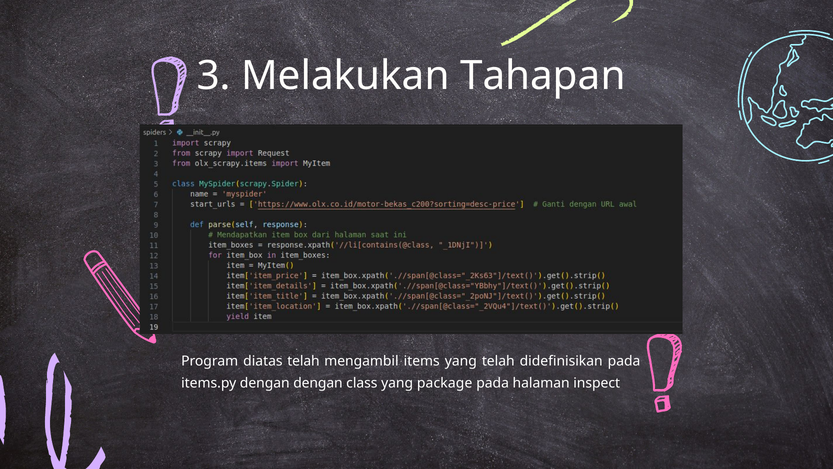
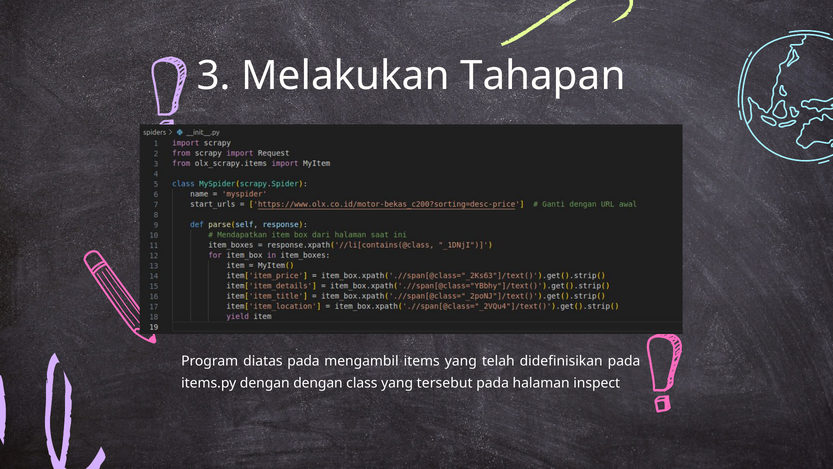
diatas telah: telah -> pada (303, 361)
package: package -> tersebut (445, 383)
